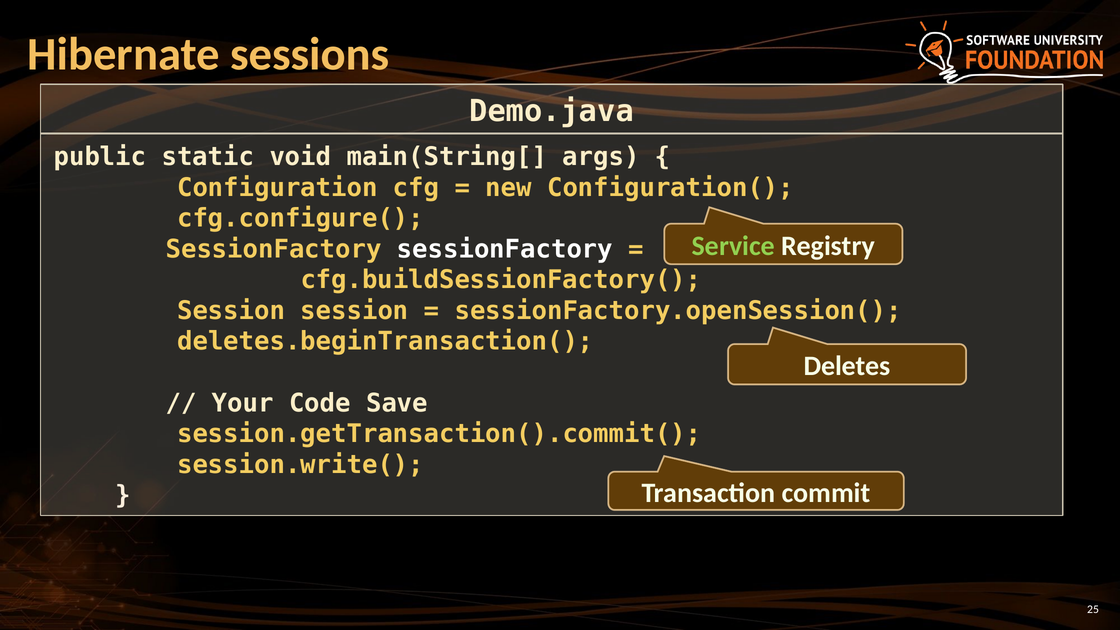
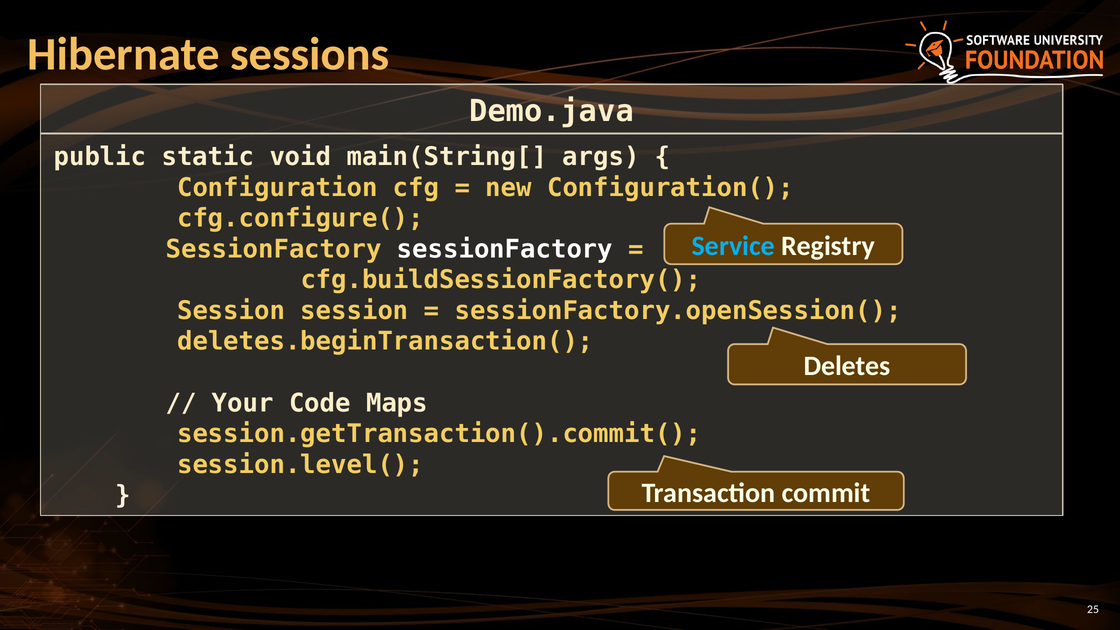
Service colour: light green -> light blue (733, 246)
Save: Save -> Maps (397, 403)
session.write(: session.write( -> session.level( (300, 465)
